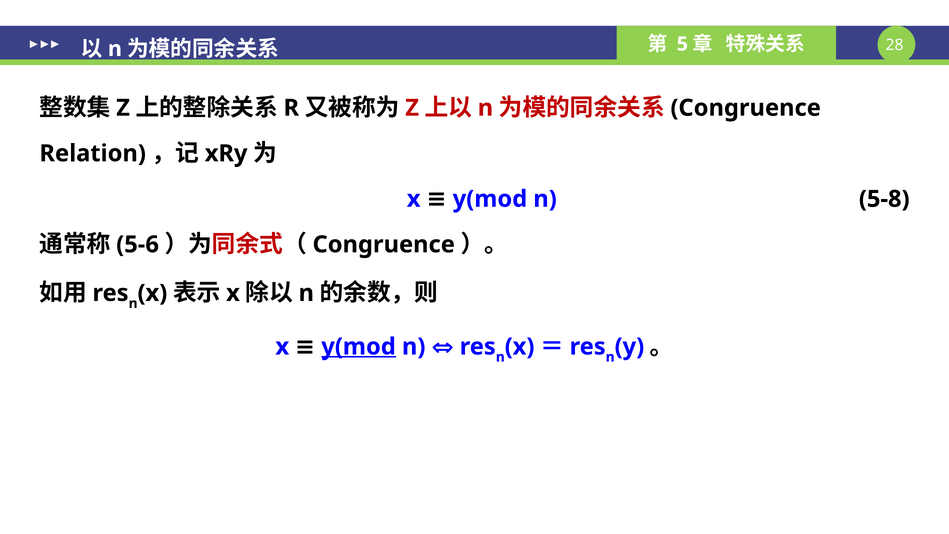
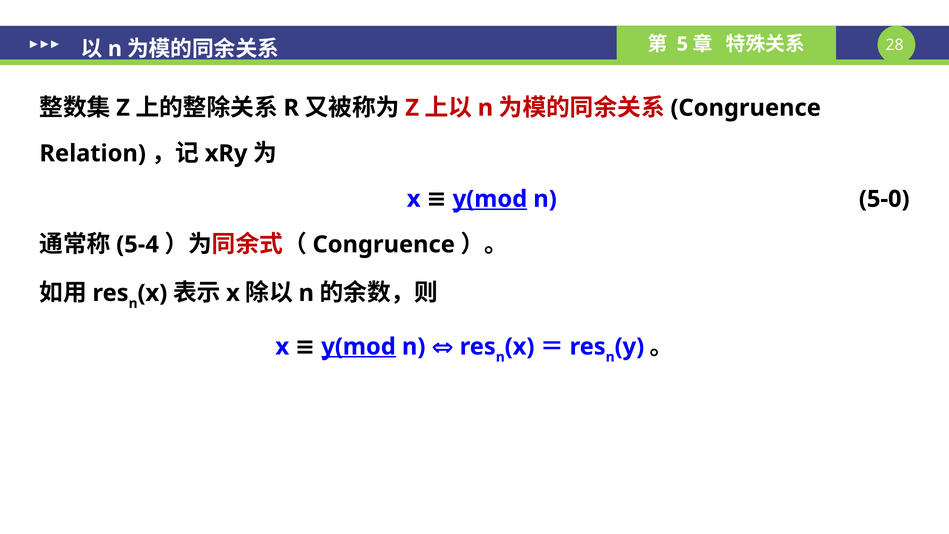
y(mod underline: none -> present (490, 199)
5-8: 5-8 -> 5-0 (884, 199)
5-6: 5-6 -> 5-4 (138, 244)
